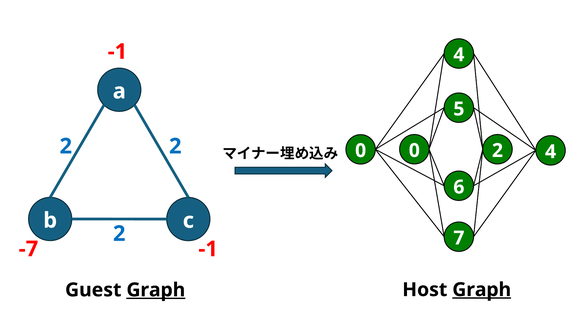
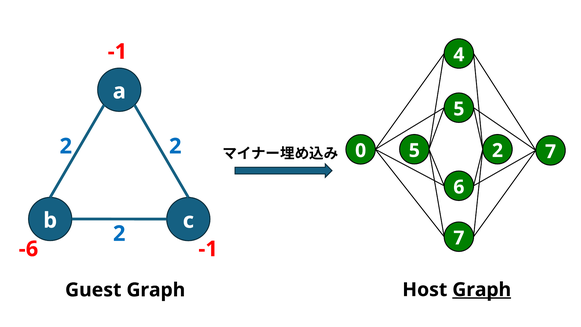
0 0: 0 -> 5 (414, 150)
2 4: 4 -> 7 (551, 152)
-7: -7 -> -6 (29, 249)
Graph underline: present -> none (156, 290)
